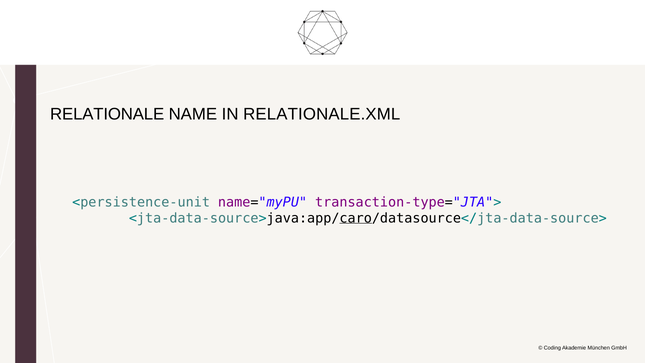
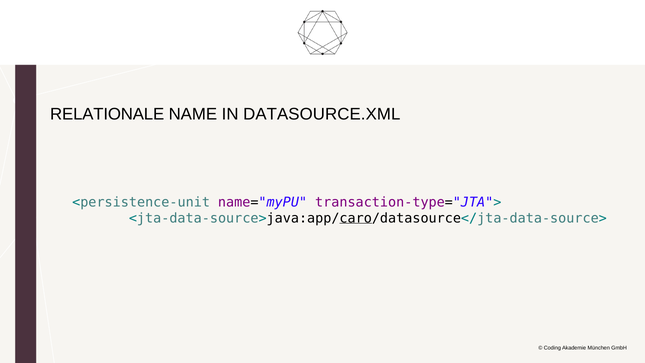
RELATIONALE.XML: RELATIONALE.XML -> DATASOURCE.XML (322, 114)
